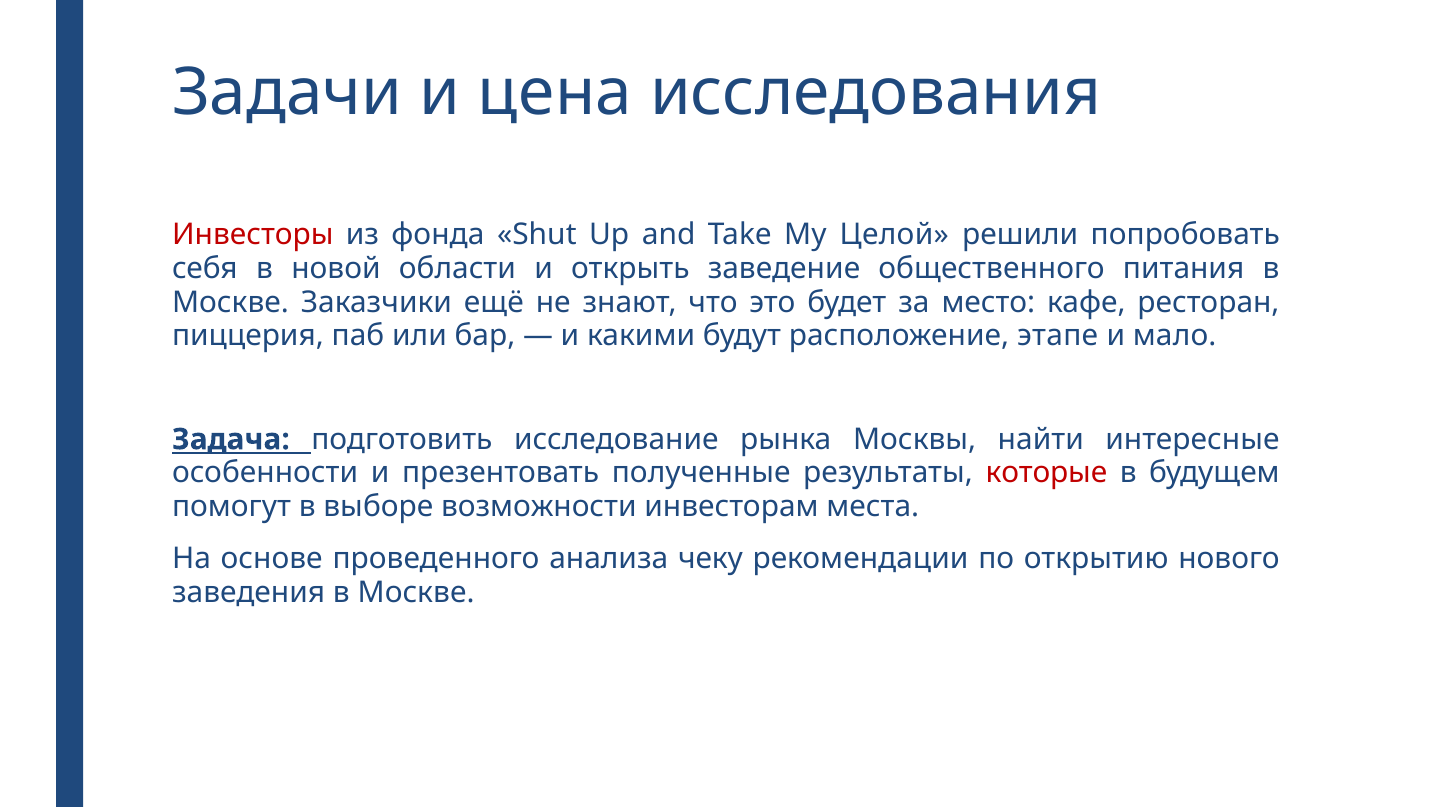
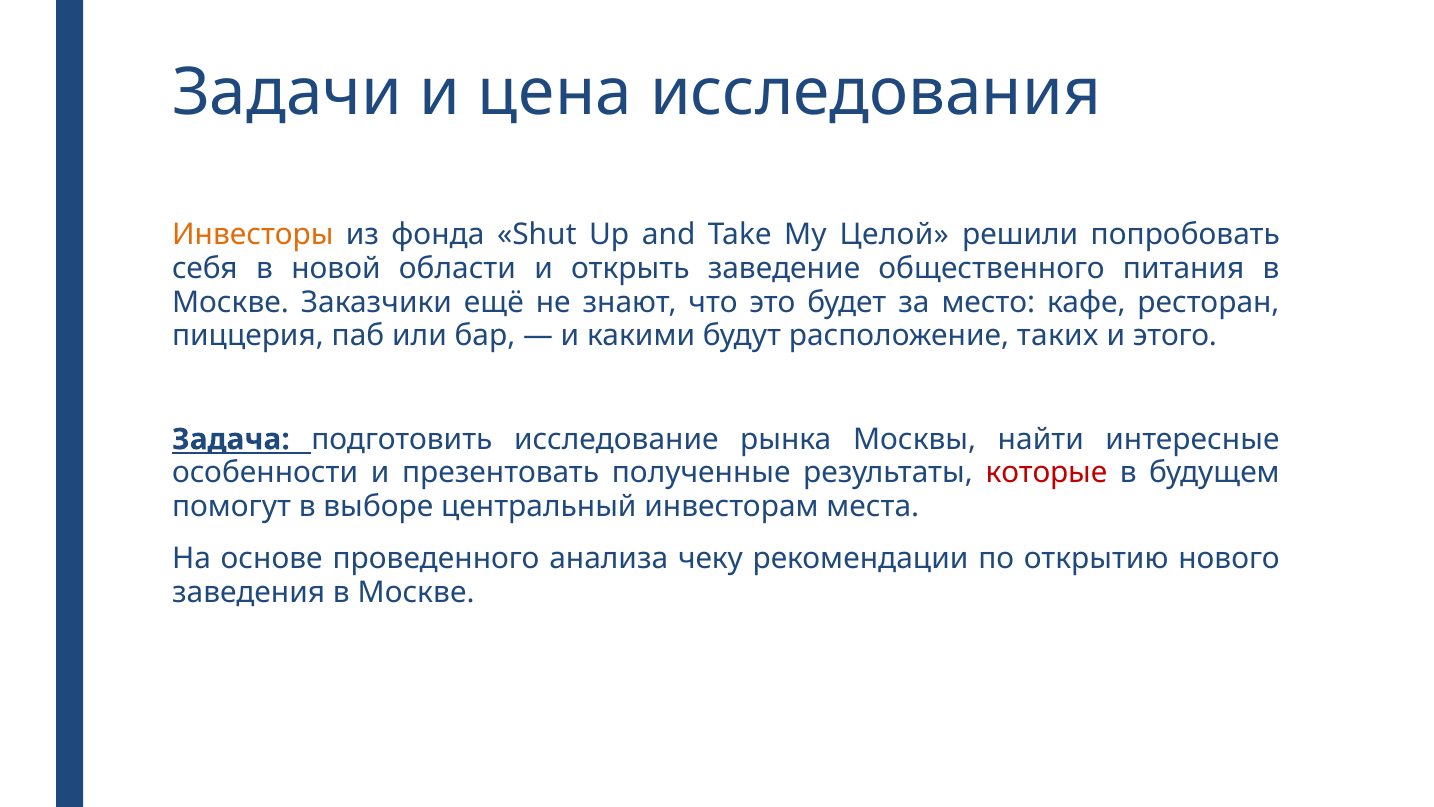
Инвесторы colour: red -> orange (253, 235)
этапе: этапе -> таких (1058, 336)
мало: мало -> этого (1175, 336)
возможности: возможности -> центральный (539, 507)
